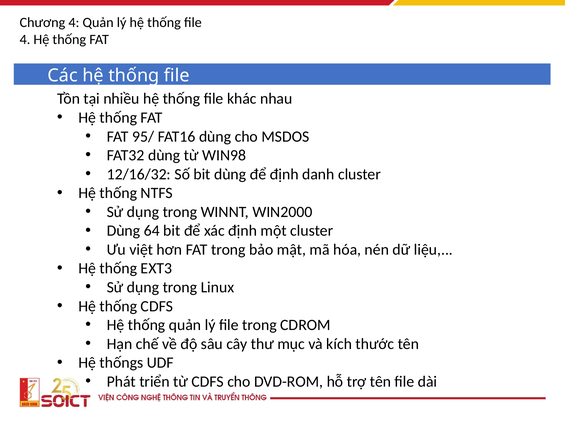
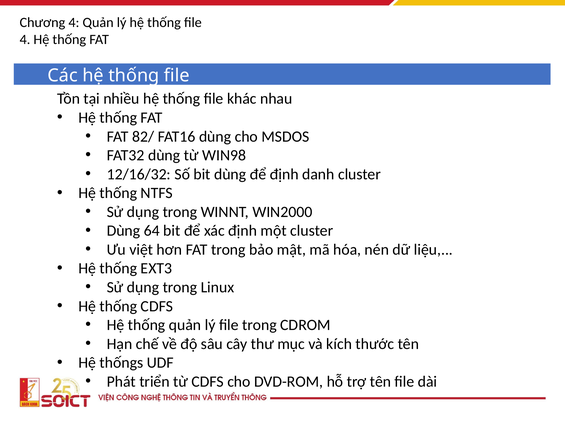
95/: 95/ -> 82/ (143, 136)
